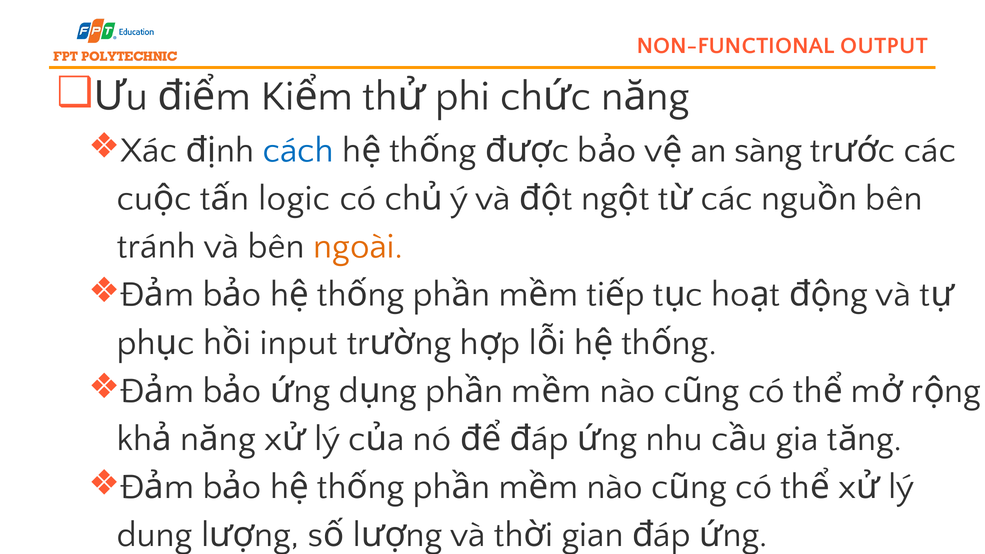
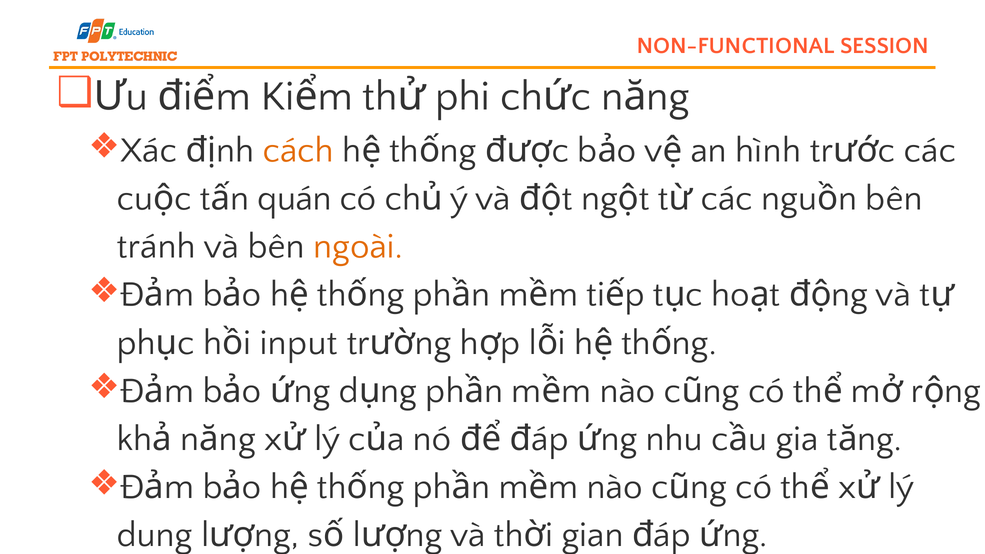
OUTPUT: OUTPUT -> SESSION (884, 46)
cách colour: blue -> orange (298, 150)
sàng: sàng -> hình (768, 150)
logic: logic -> quán (295, 198)
